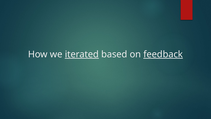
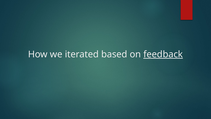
iterated underline: present -> none (82, 54)
